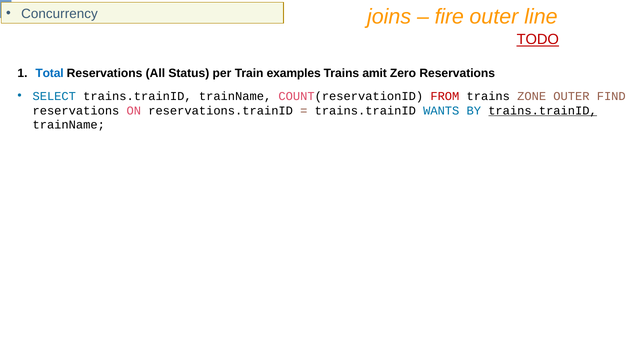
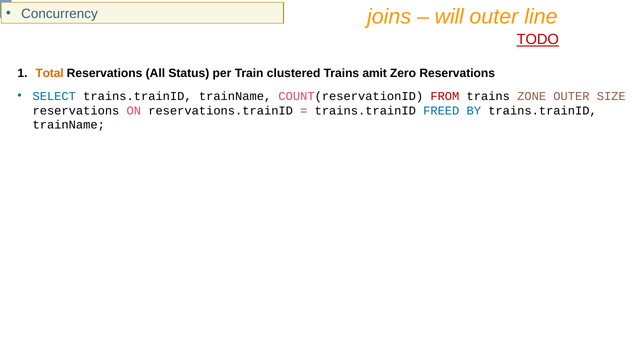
fire: fire -> will (449, 17)
Total colour: blue -> orange (50, 74)
examples: examples -> clustered (294, 74)
FIND: FIND -> SIZE (611, 96)
WANTS: WANTS -> FREED (441, 111)
trains.trainID underline: present -> none (543, 111)
